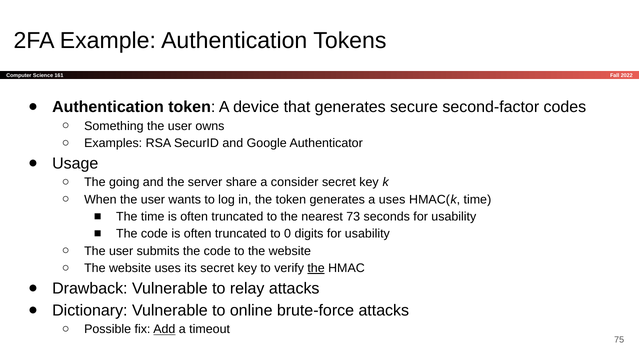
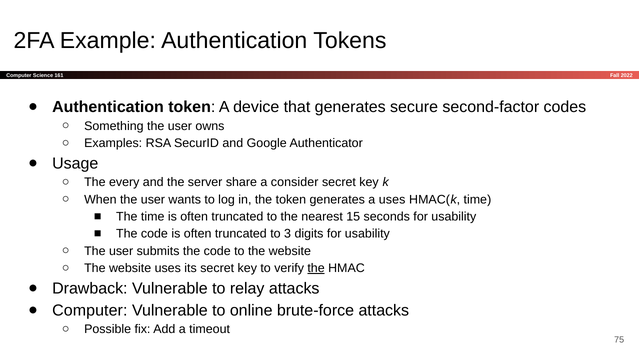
going: going -> every (124, 183)
73: 73 -> 15 (353, 217)
0: 0 -> 3 (288, 234)
Dictionary: Dictionary -> Computer (90, 311)
Add underline: present -> none (164, 330)
